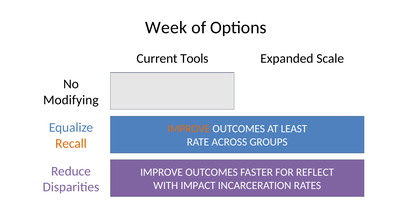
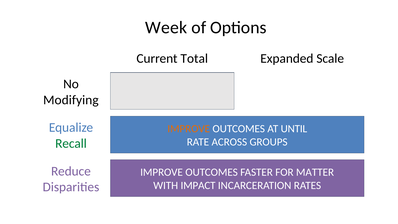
Tools: Tools -> Total (194, 58)
LEAST: LEAST -> UNTIL (294, 129)
Recall colour: orange -> green (71, 143)
REFLECT: REFLECT -> MATTER (315, 172)
